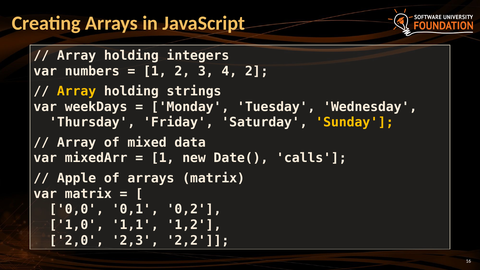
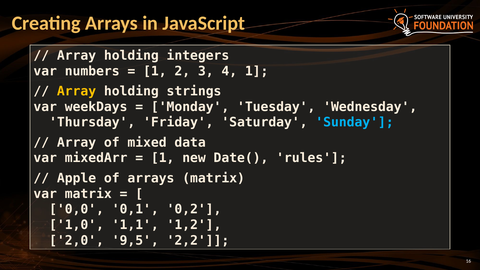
4 2: 2 -> 1 (257, 71)
Sunday colour: yellow -> light blue (355, 122)
calls: calls -> rules (311, 158)
2,3: 2,3 -> 9,5 (135, 241)
